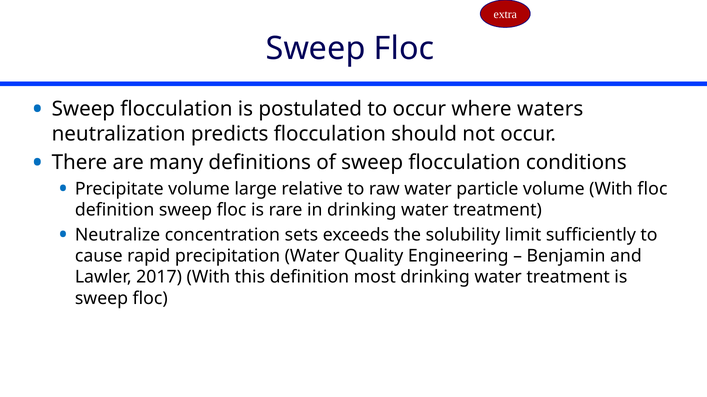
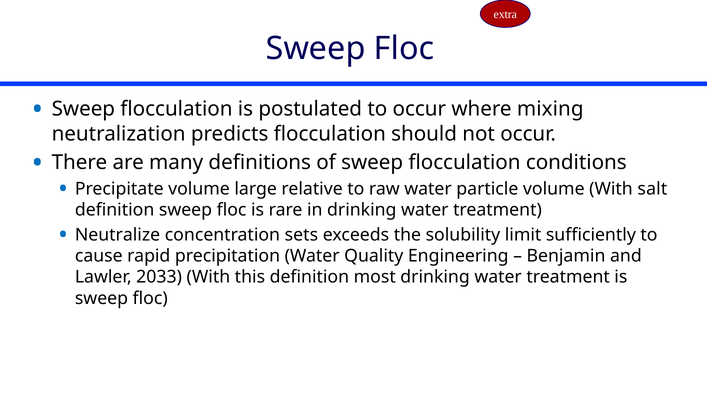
waters: waters -> mixing (550, 109)
With floc: floc -> salt (652, 189)
2017: 2017 -> 2033 (159, 278)
